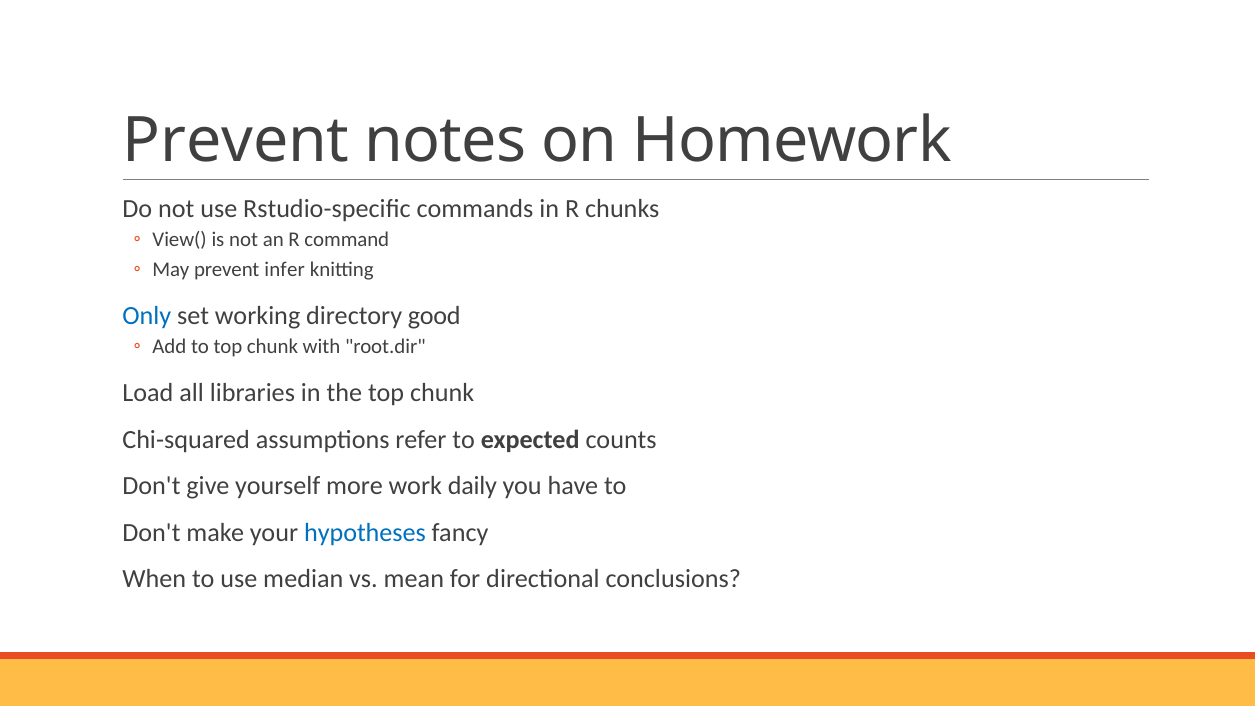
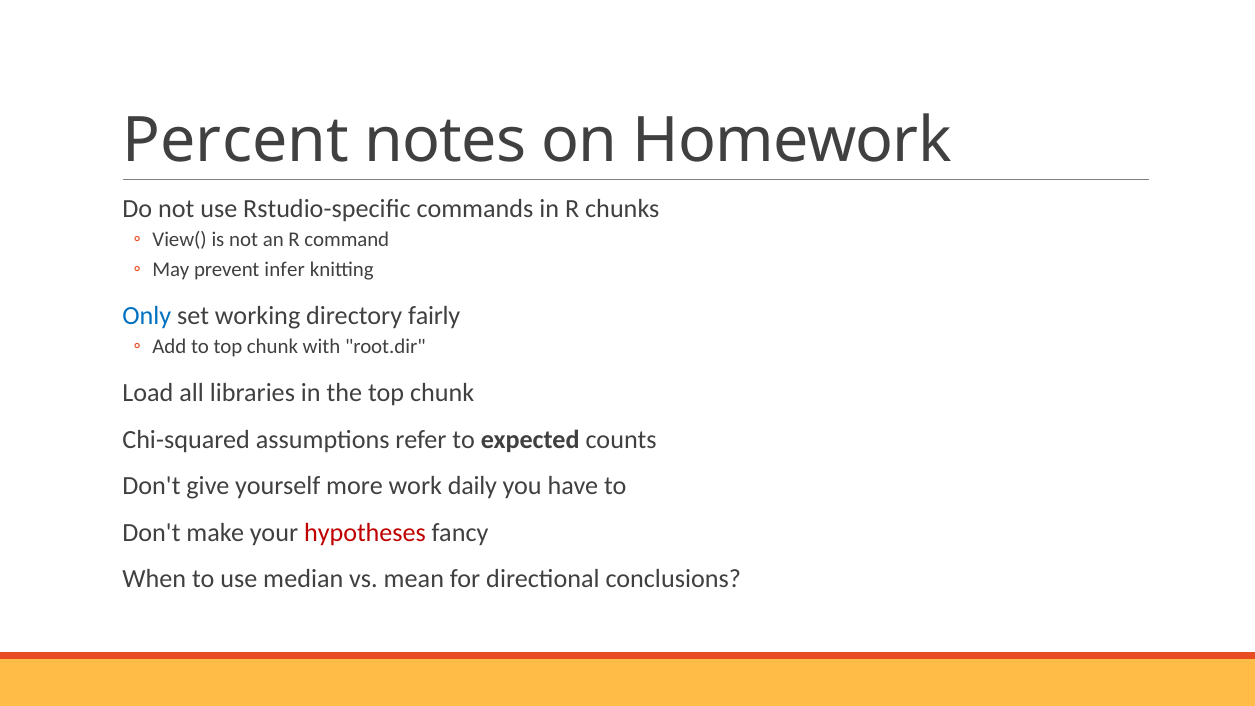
Prevent: Prevent -> Percent (236, 141)
good: good -> fairly (434, 316)
hypotheses colour: blue -> red (365, 533)
